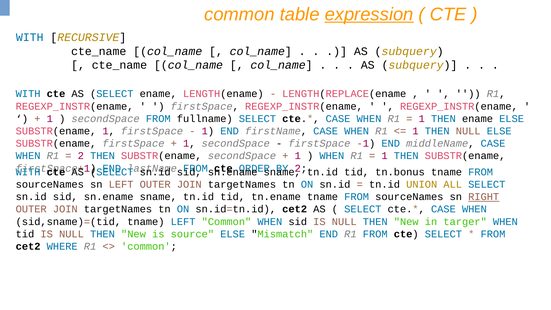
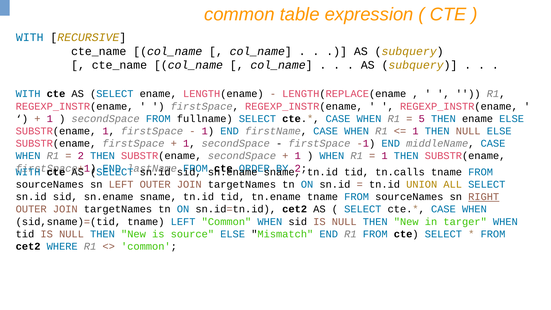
expression underline: present -> none (369, 14)
1: 1 -> 5 (422, 119)
tn.bonus: tn.bonus -> tn.calls (400, 172)
